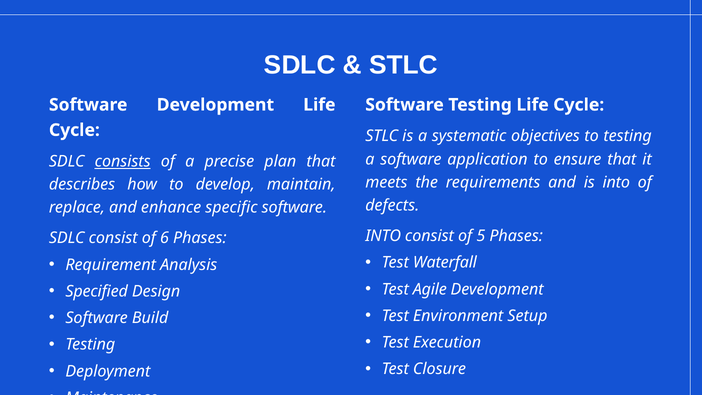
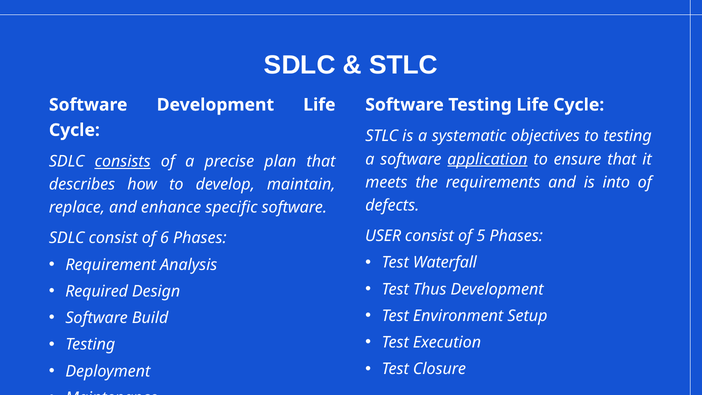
application underline: none -> present (487, 159)
INTO: INTO -> USER (383, 236)
Agile: Agile -> Thus (430, 289)
Specified: Specified -> Required (97, 291)
